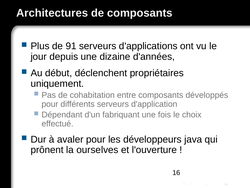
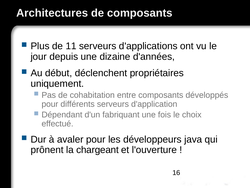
91: 91 -> 11 (71, 46)
ourselves: ourselves -> chargeant (98, 150)
